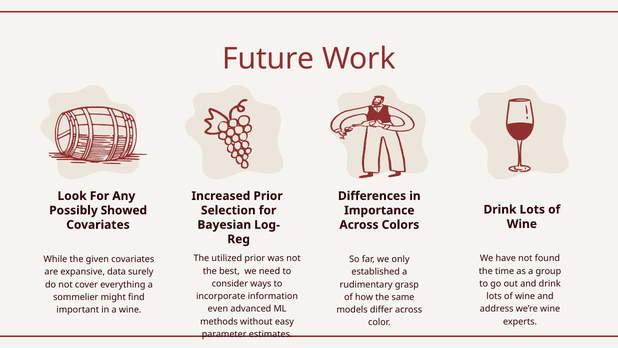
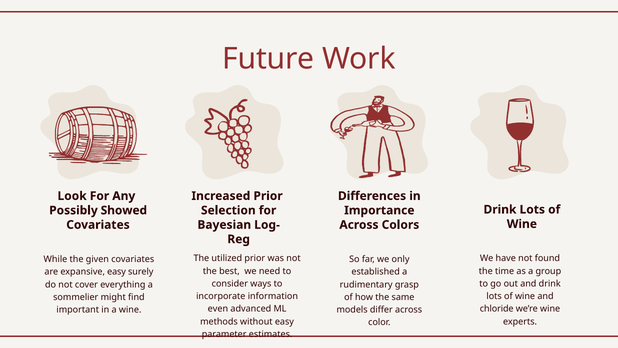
expansive data: data -> easy (117, 272)
address: address -> chloride (497, 309)
